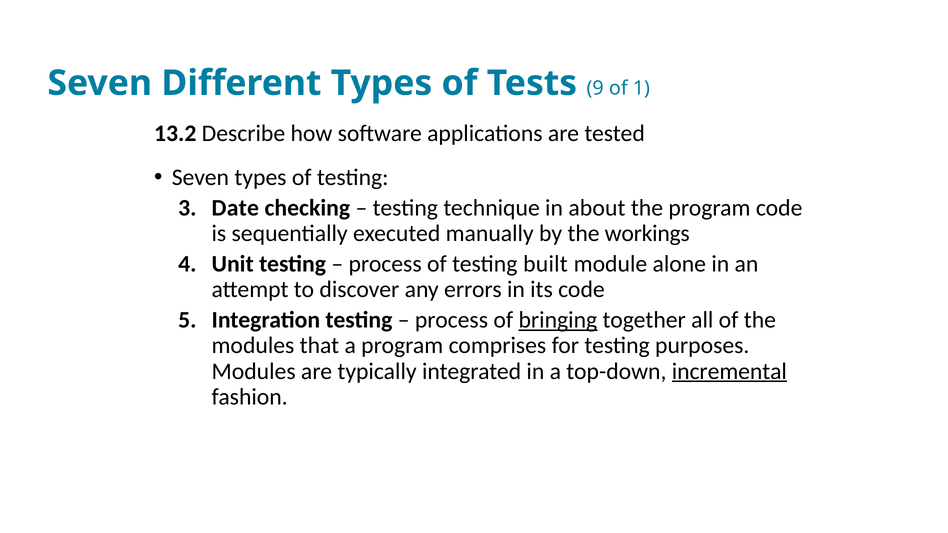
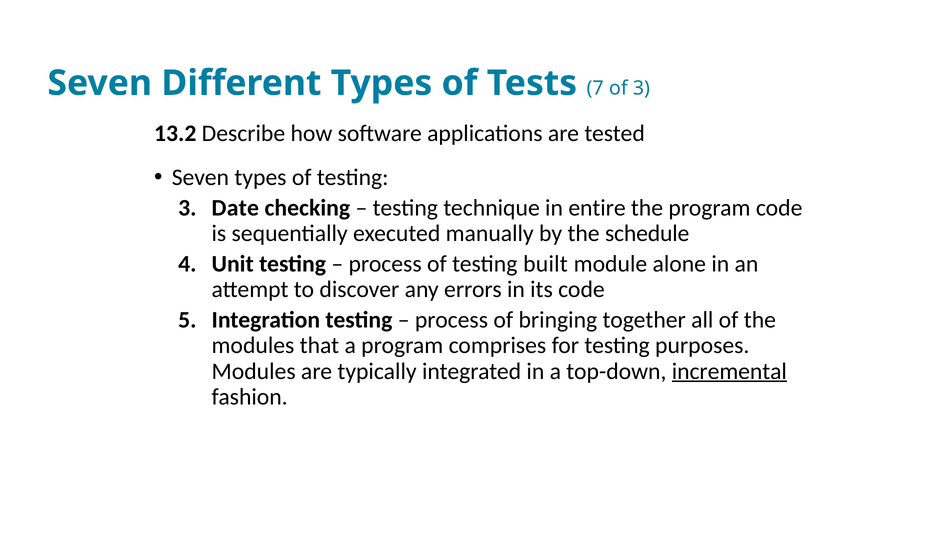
9: 9 -> 7 (595, 88)
of 1: 1 -> 3 (641, 88)
about: about -> entire (597, 208)
workings: workings -> schedule (647, 234)
bringing underline: present -> none (558, 320)
